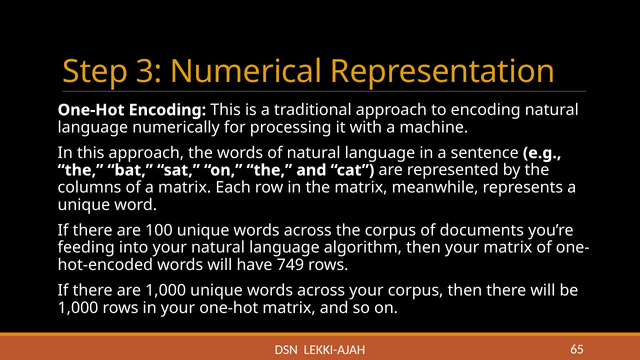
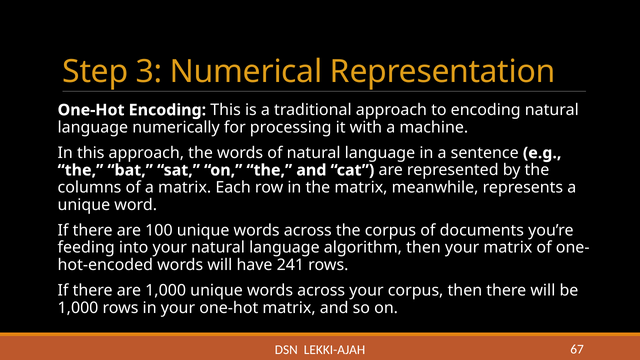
749: 749 -> 241 (290, 265)
65: 65 -> 67 (577, 349)
